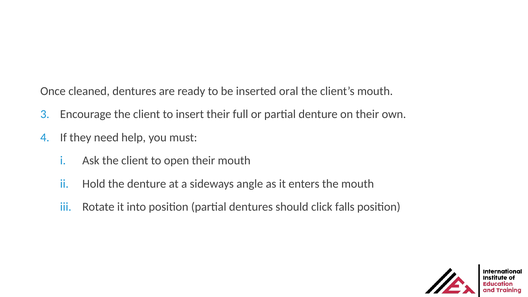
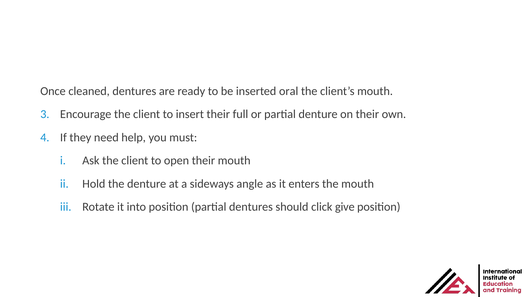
falls: falls -> give (345, 207)
